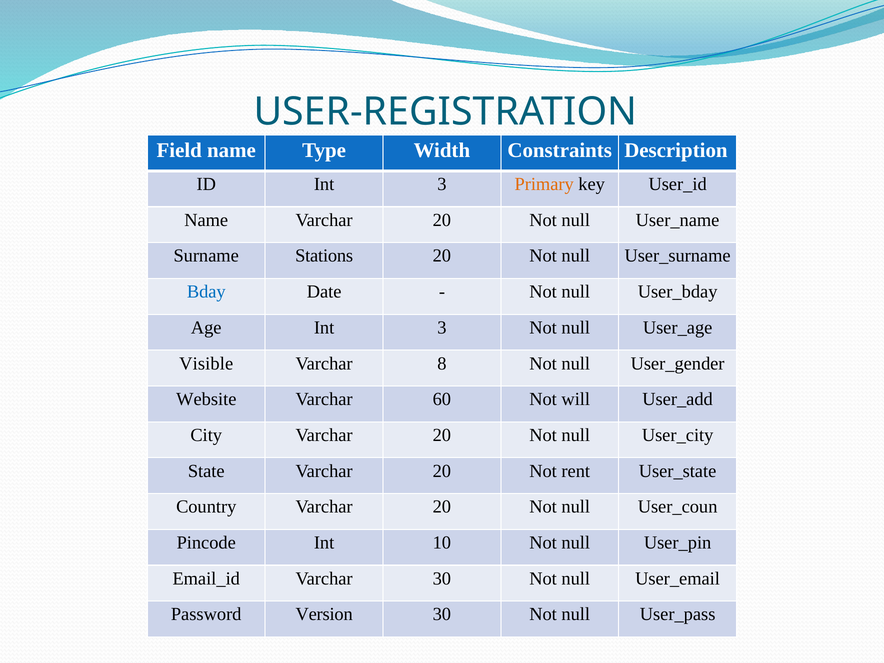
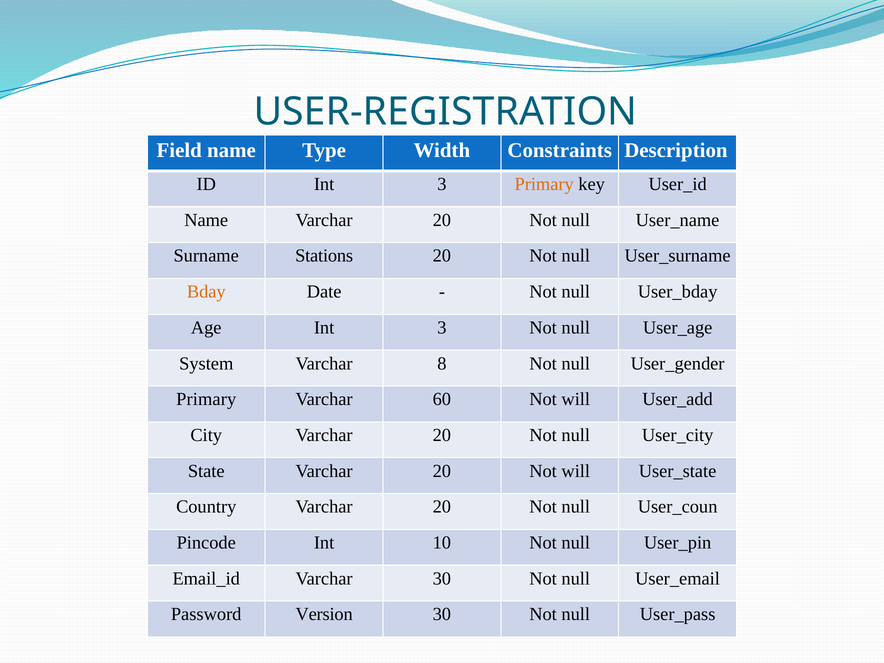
Bday colour: blue -> orange (206, 292)
Visible: Visible -> System (206, 363)
Website: Website -> Primary (206, 399)
20 Not rent: rent -> will (576, 471)
